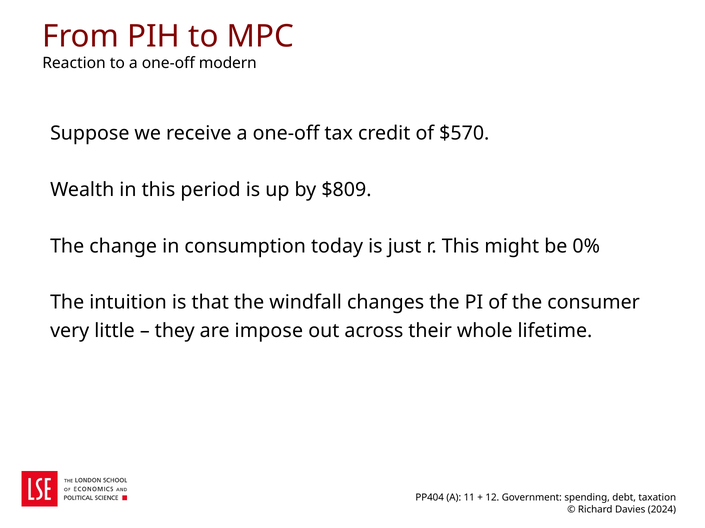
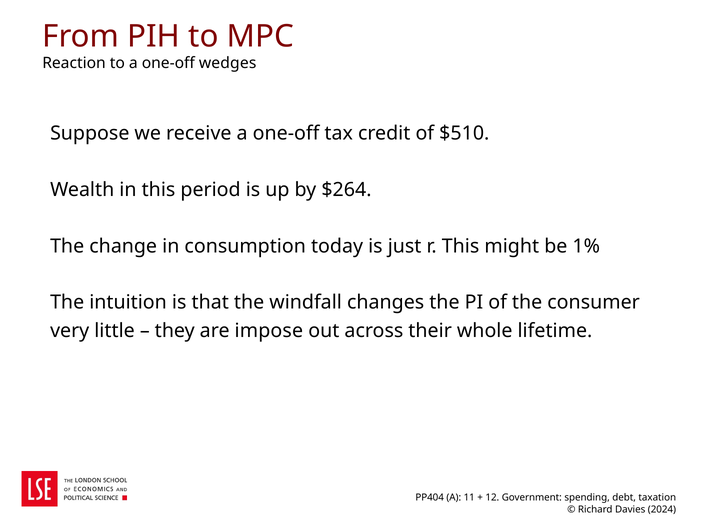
modern: modern -> wedges (228, 63)
$570: $570 -> $510 (464, 134)
$809: $809 -> $264 (346, 190)
0%: 0% -> 1% (586, 246)
